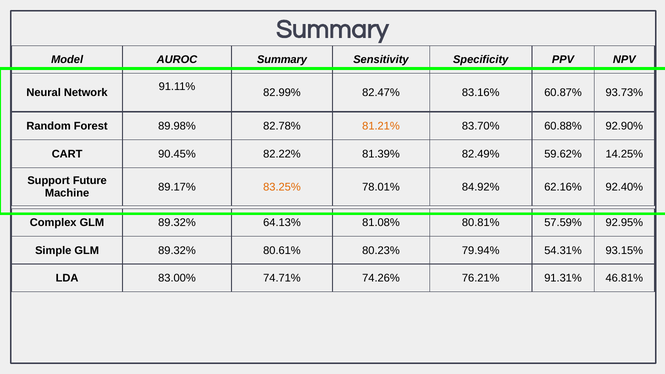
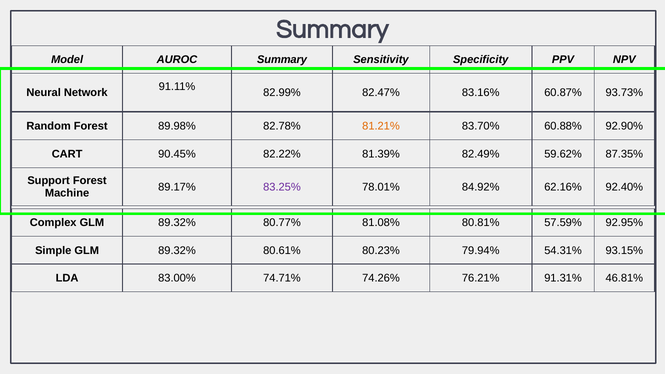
14.25%: 14.25% -> 87.35% (624, 154)
Support Future: Future -> Forest (90, 181)
83.25% colour: orange -> purple (282, 187)
64.13%: 64.13% -> 80.77% (282, 223)
